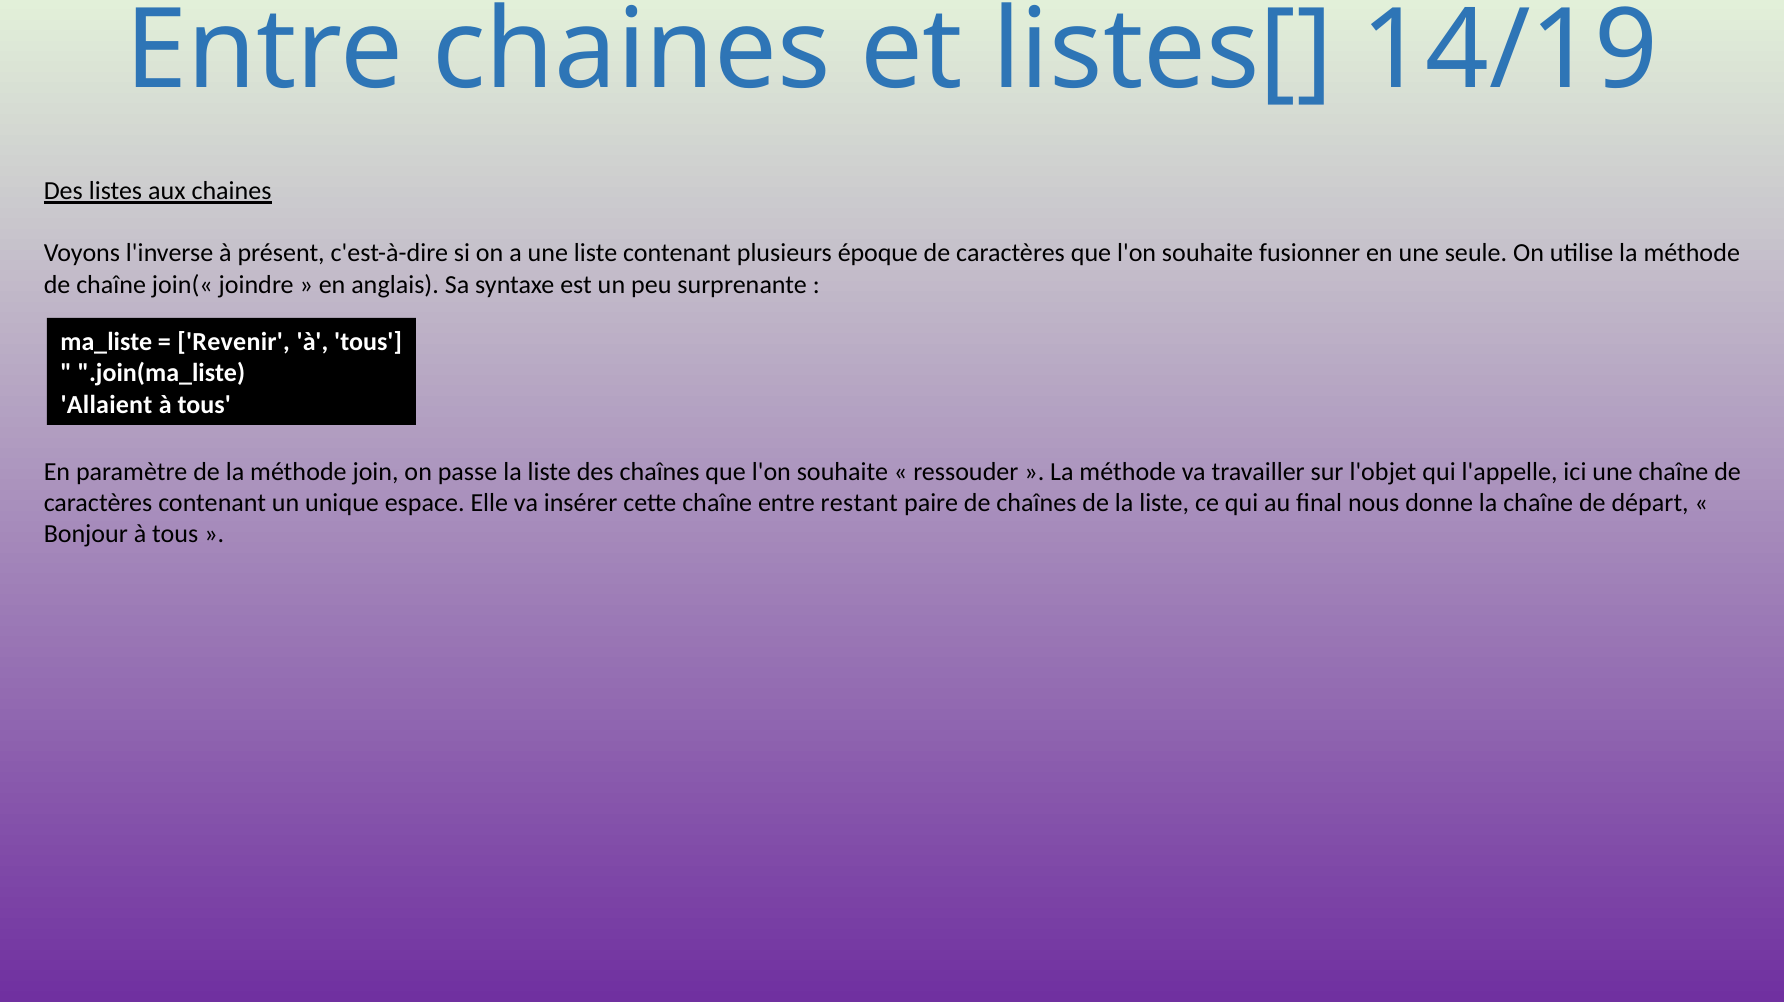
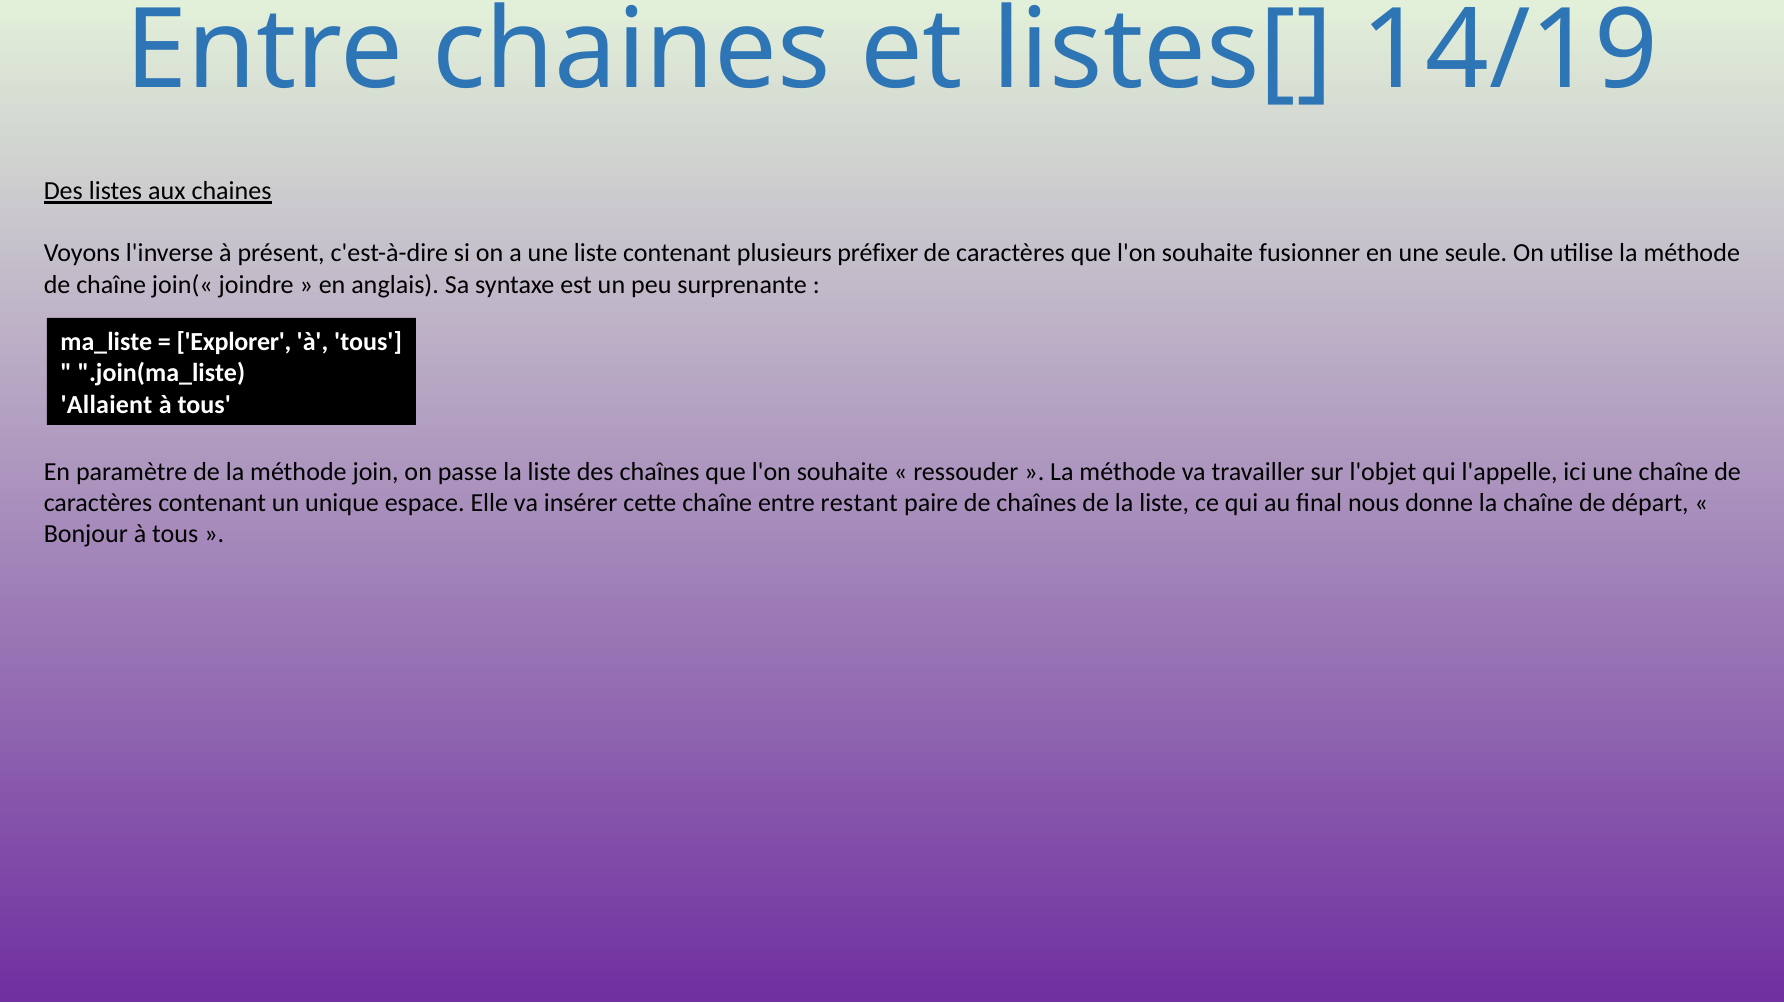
époque: époque -> préfixer (878, 254)
Revenir: Revenir -> Explorer (234, 342)
